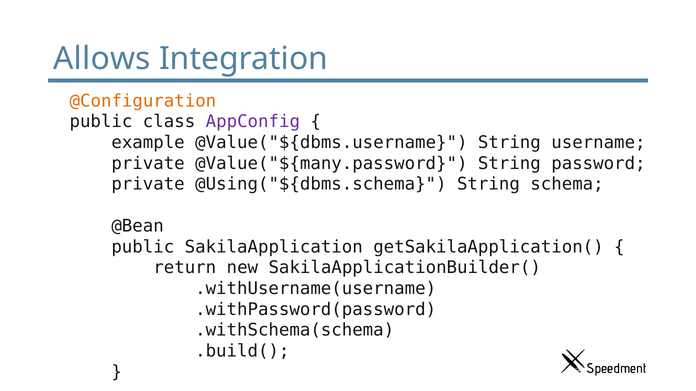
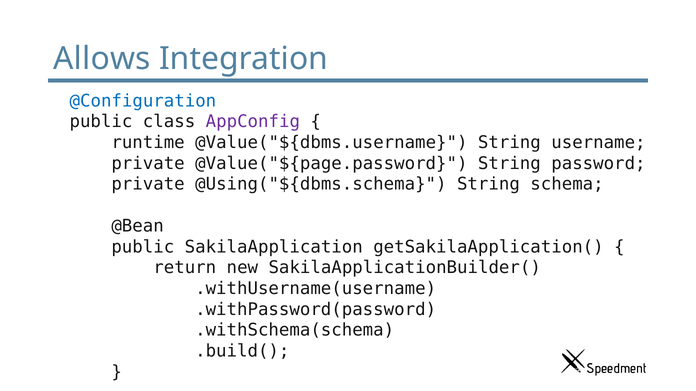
@Configuration colour: orange -> blue (143, 101)
example: example -> runtime (148, 143)
@Value("${many.password: @Value("${many.password -> @Value("${page.password (331, 164)
